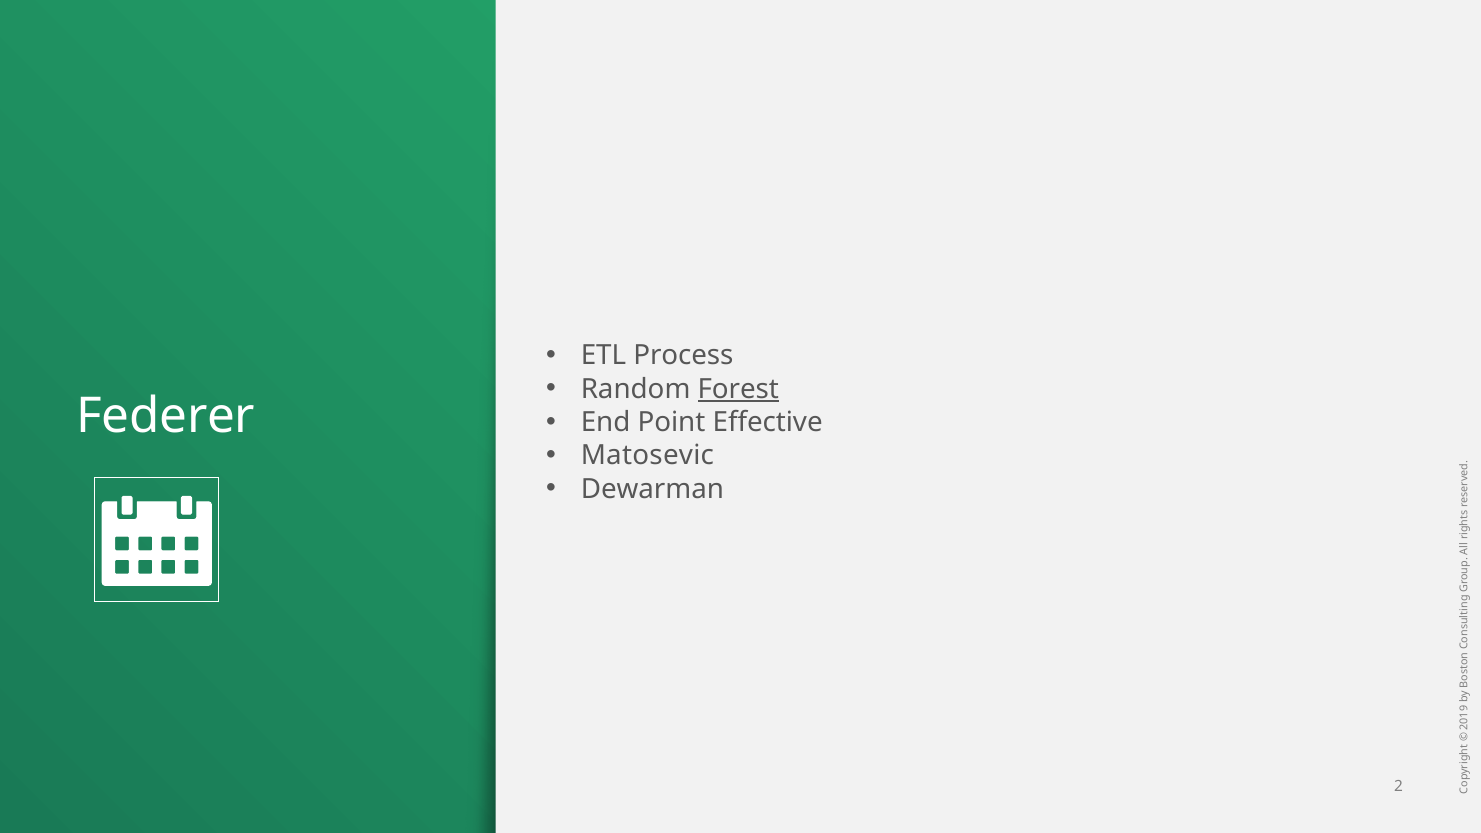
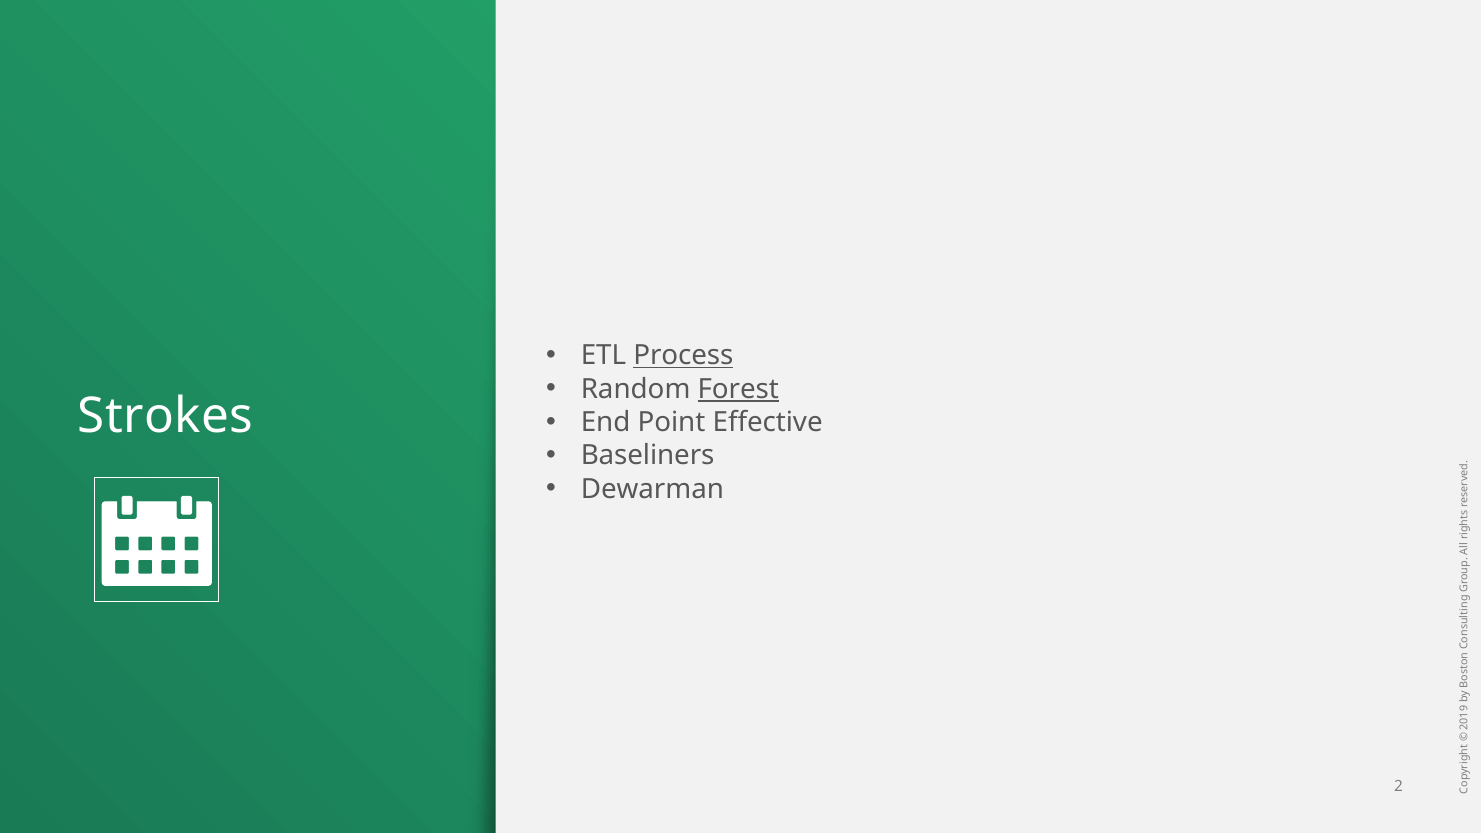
Process underline: none -> present (683, 356)
Federer: Federer -> Strokes (165, 416)
Matosevic: Matosevic -> Baseliners (648, 456)
